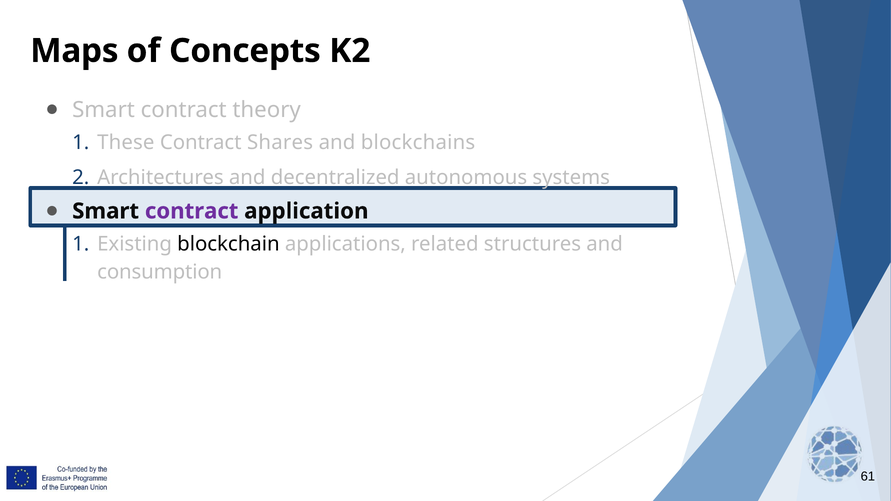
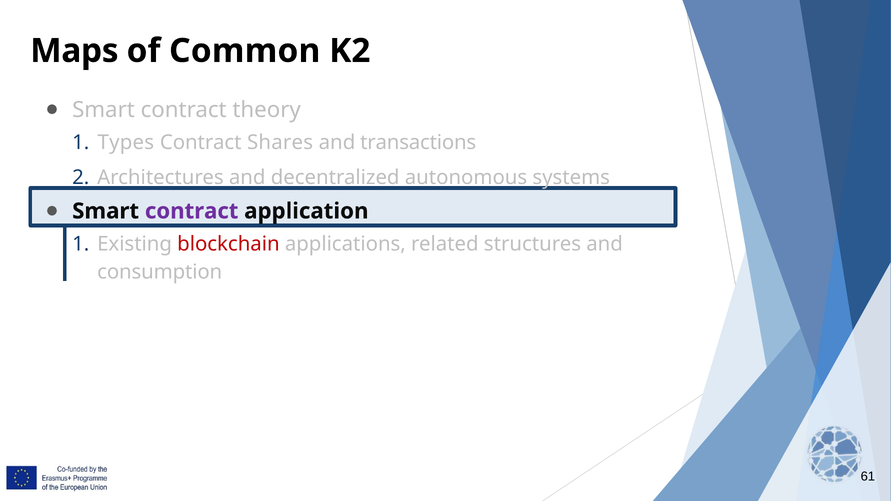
Concepts: Concepts -> Common (245, 51)
These: These -> Types (126, 142)
blockchains: blockchains -> transactions (418, 142)
blockchain colour: black -> red (228, 244)
